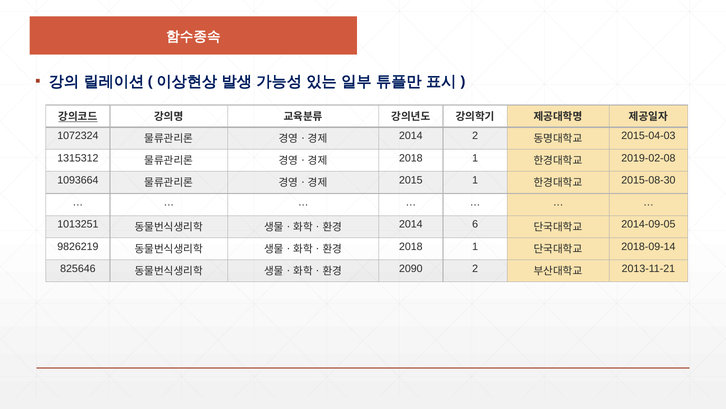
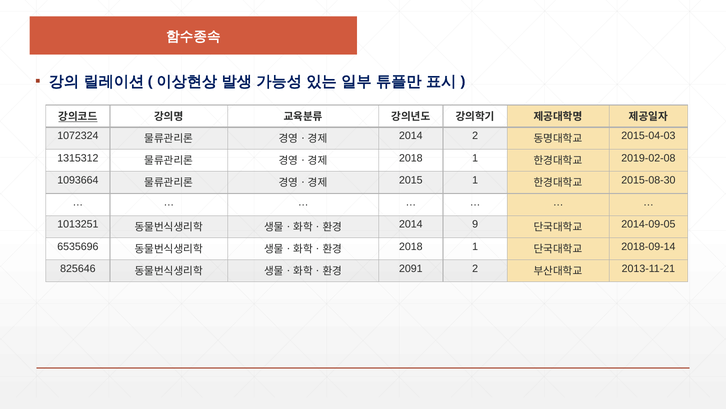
6: 6 -> 9 (475, 224)
9826219: 9826219 -> 6535696 (78, 246)
2090: 2090 -> 2091 (411, 268)
